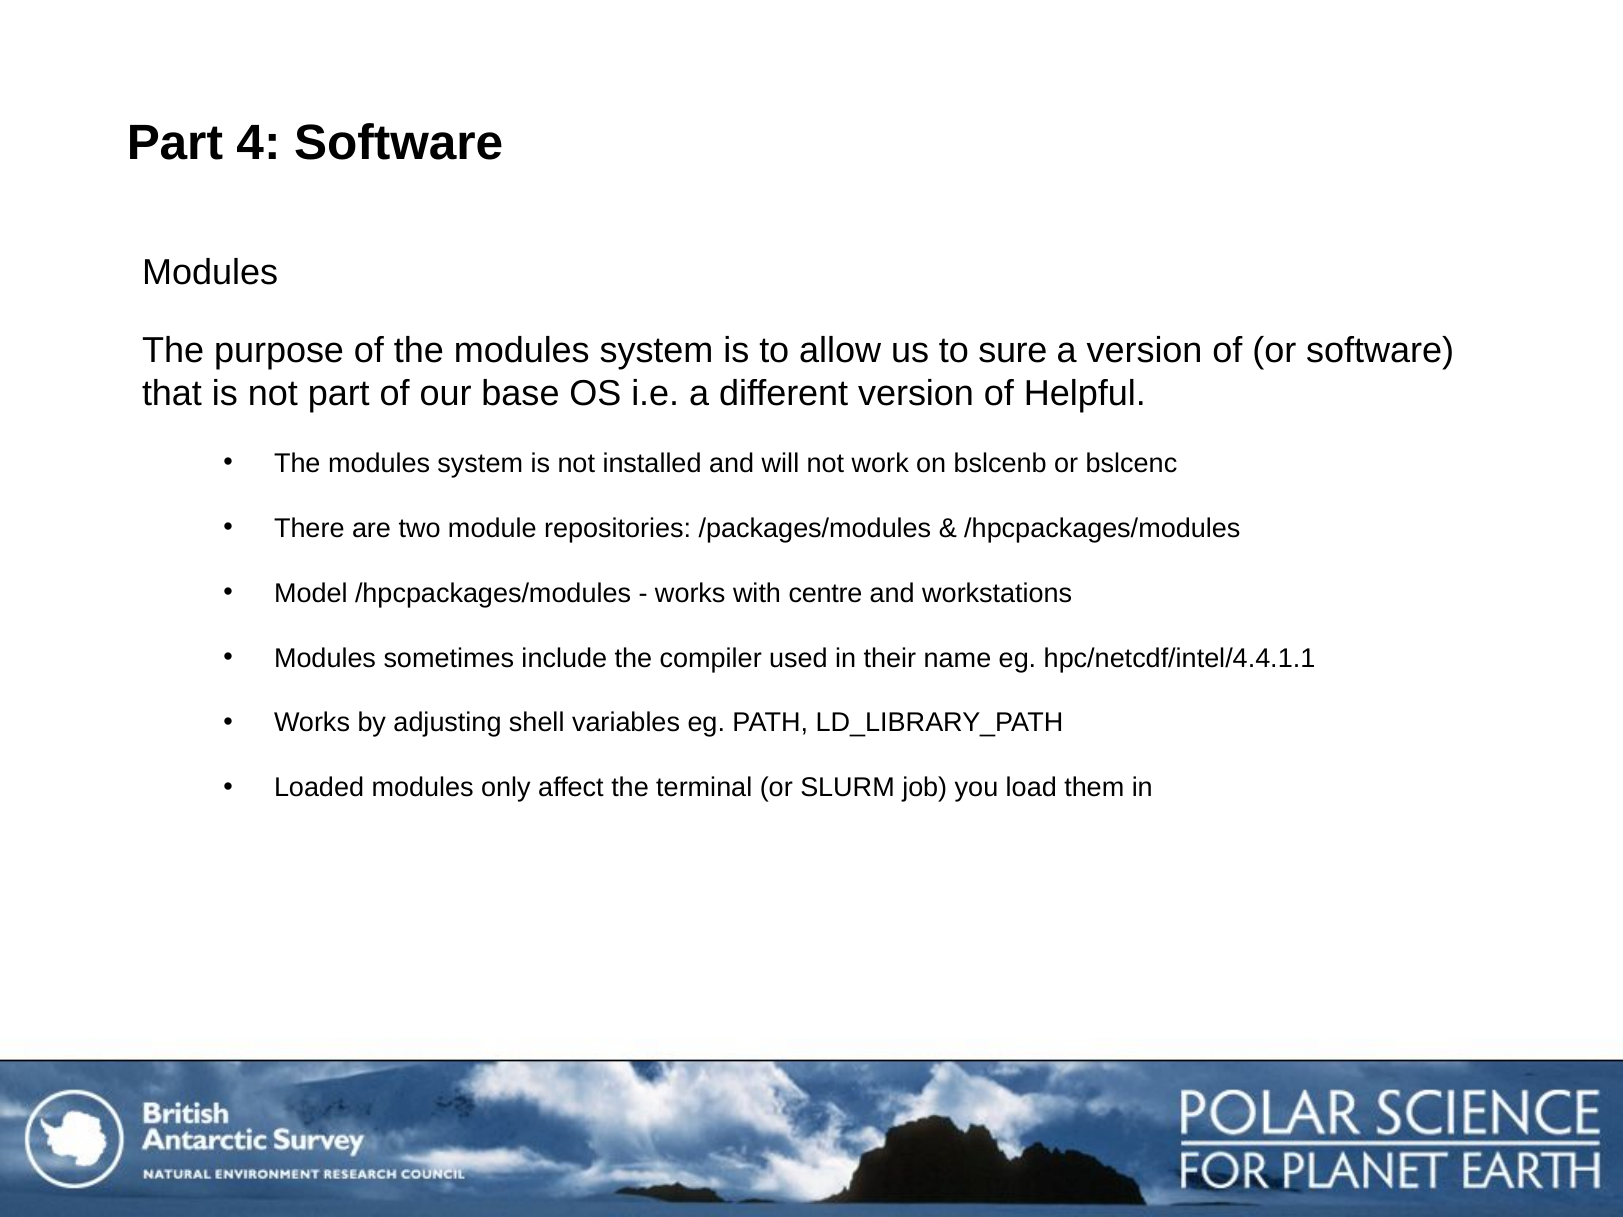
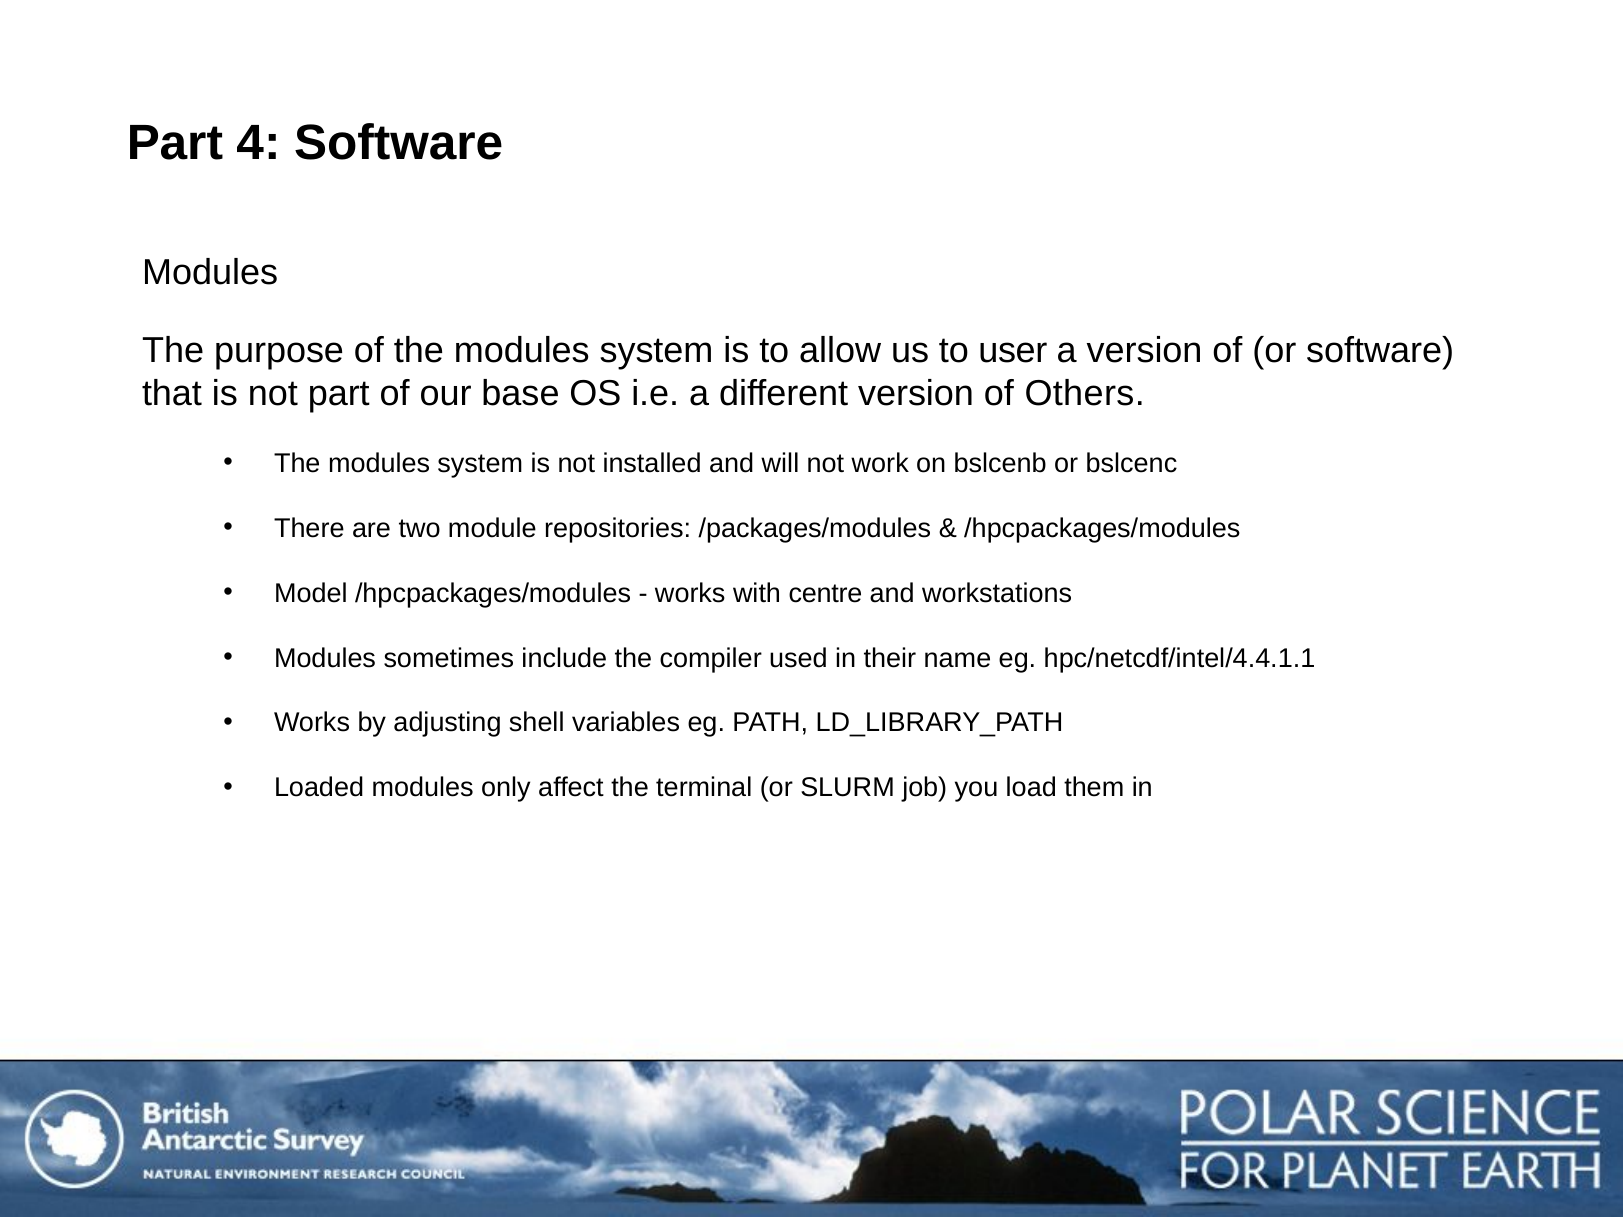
sure: sure -> user (1013, 351)
Helpful: Helpful -> Others (1085, 394)
